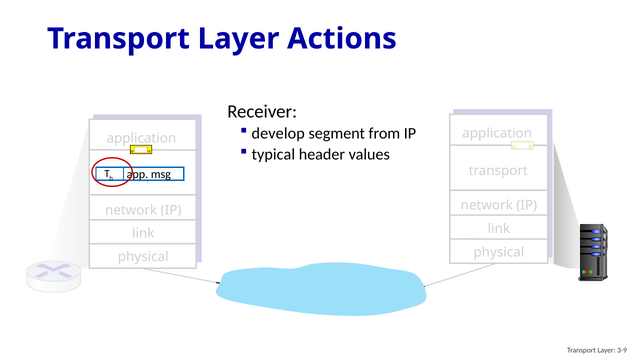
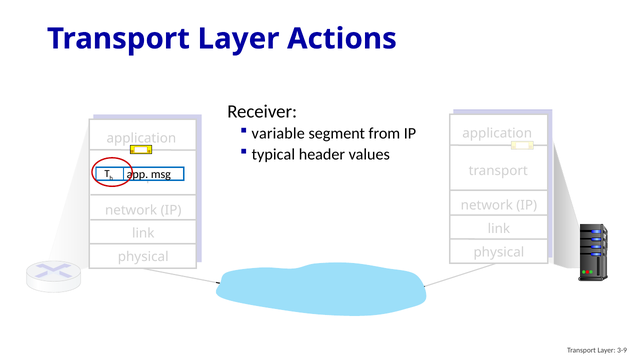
develop: develop -> variable (278, 133)
